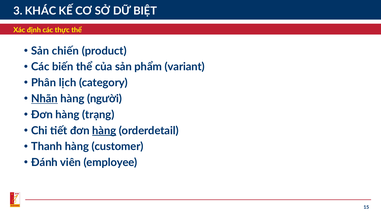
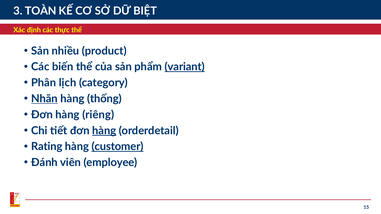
KHÁC: KHÁC -> TOÀN (41, 11)
chiến: chiến -> nhiều (65, 51)
variant underline: none -> present (185, 67)
người: người -> thống (104, 99)
trạng: trạng -> riêng (98, 115)
Thanh: Thanh -> Rating (47, 147)
customer underline: none -> present (118, 147)
